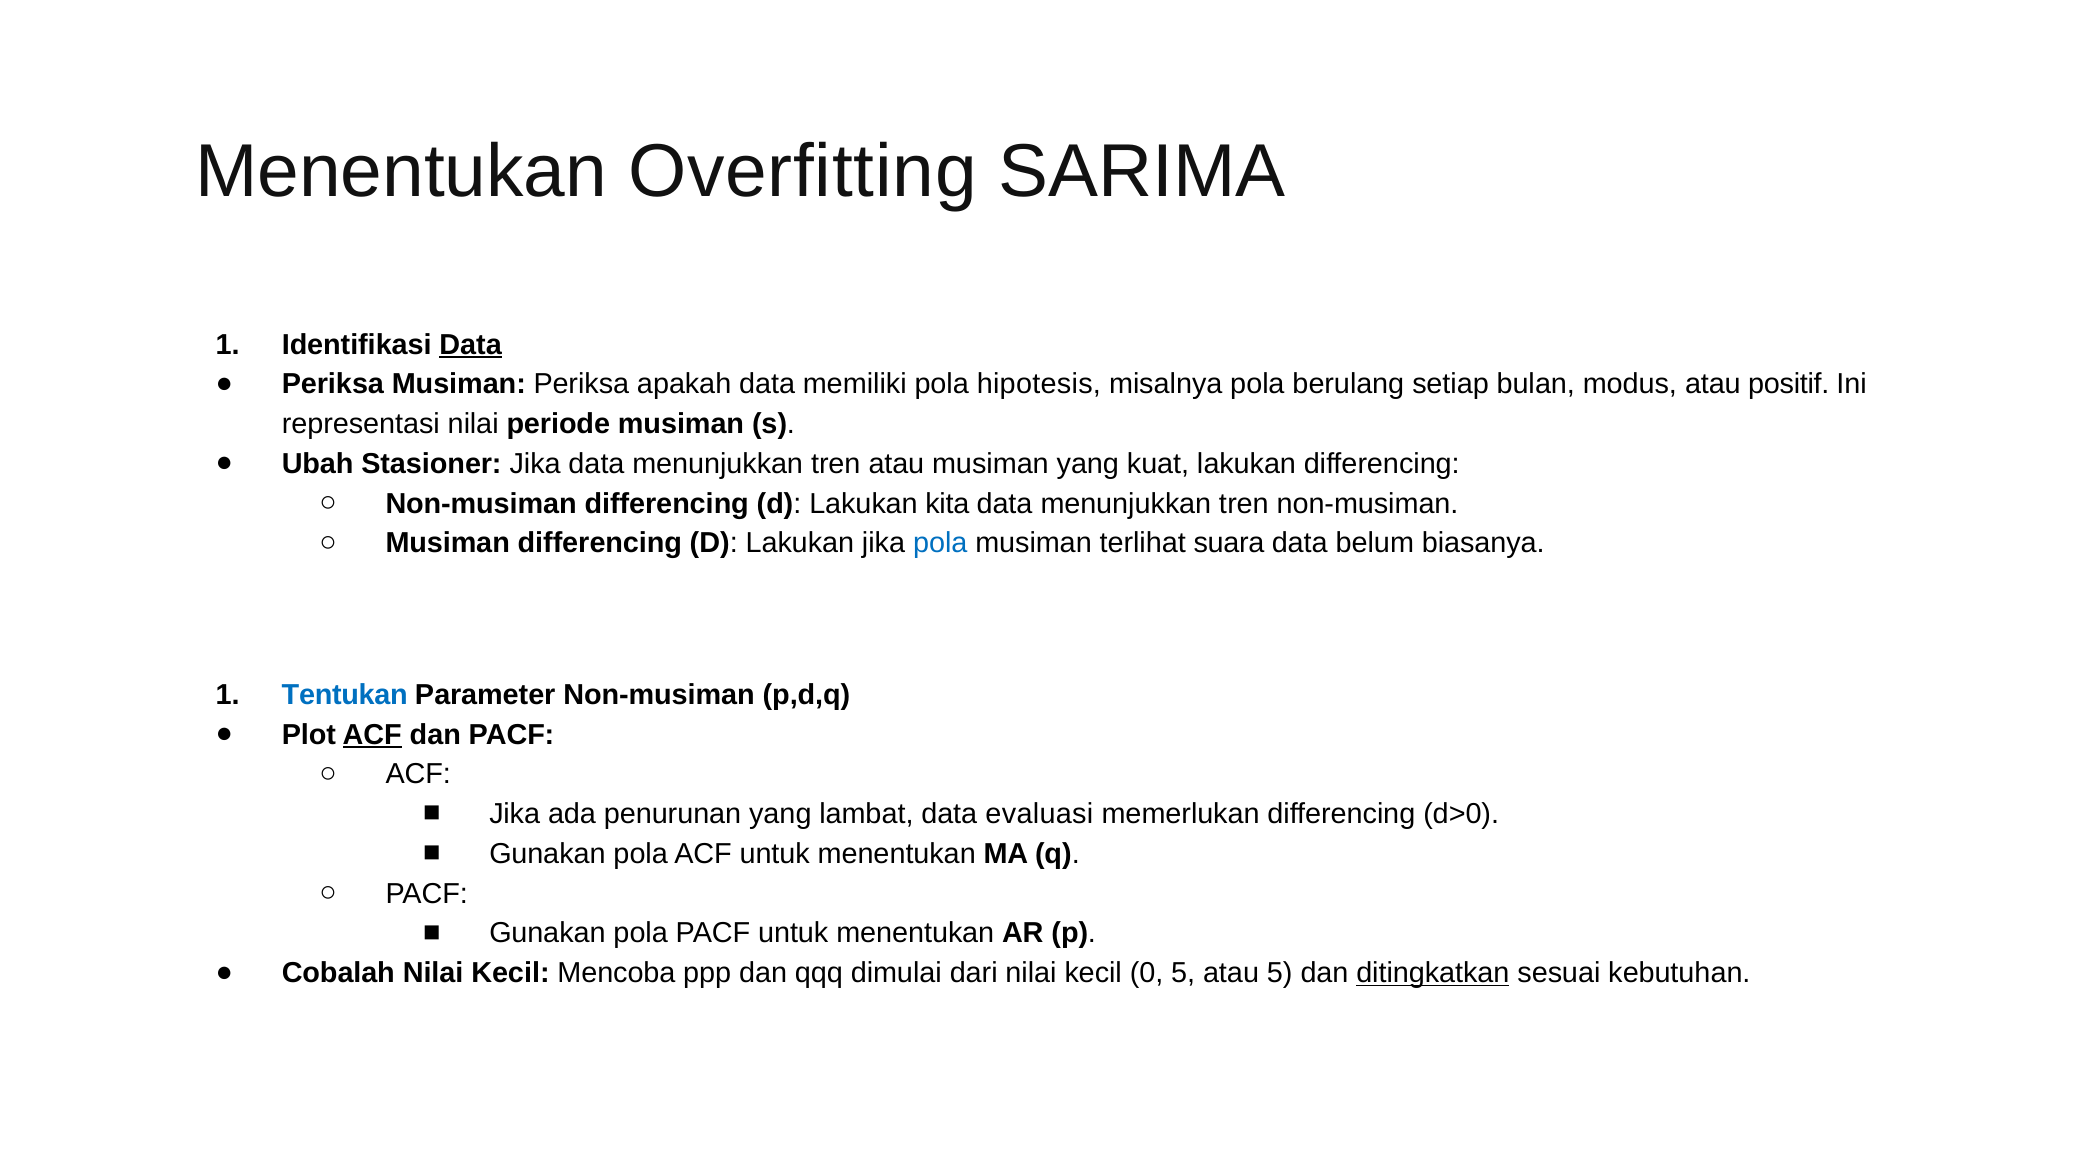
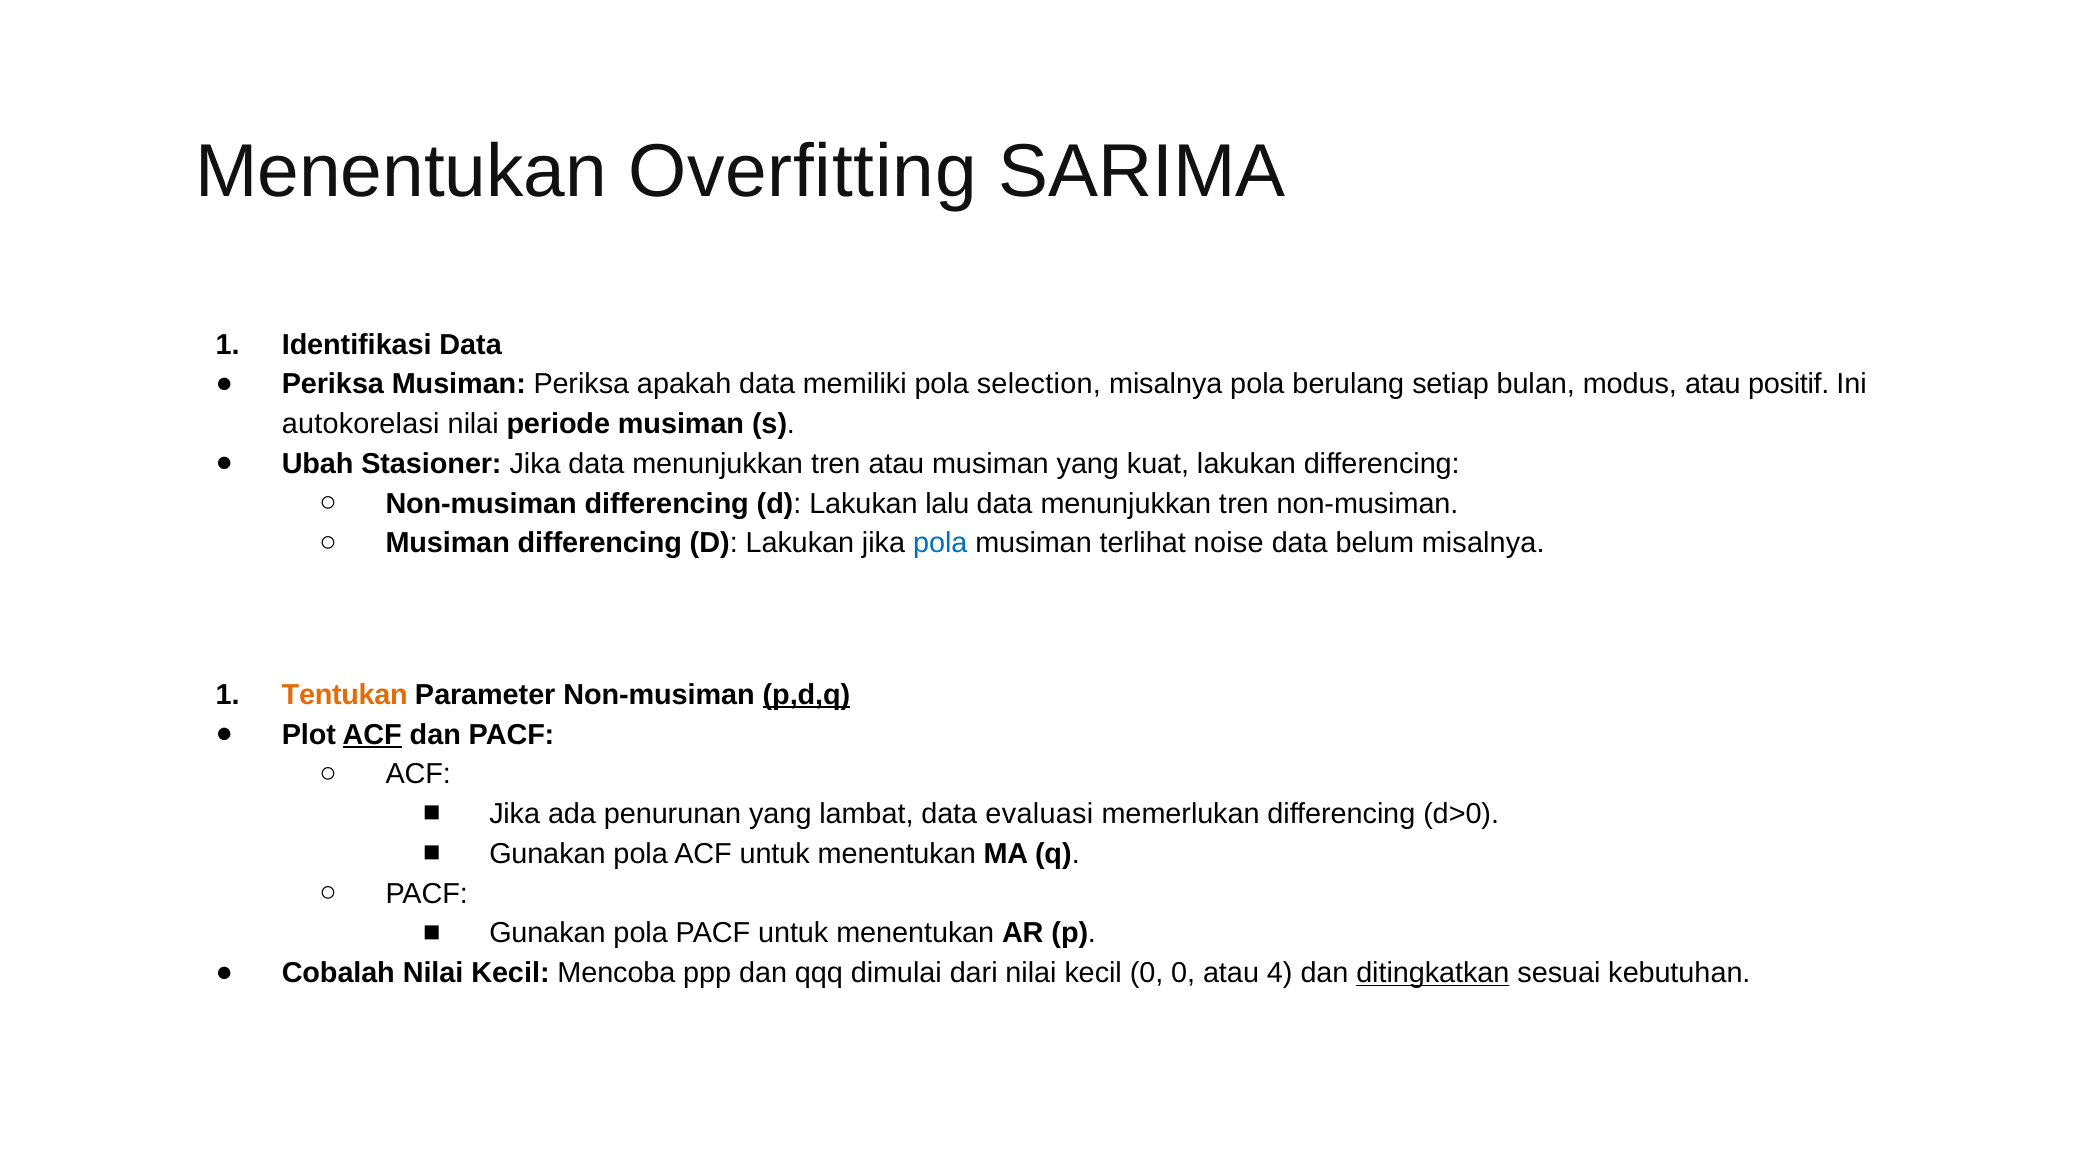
Data underline: present -> none (471, 344)
hipotesis: hipotesis -> selection (1039, 384)
representasi: representasi -> autokorelasi (361, 424)
kita: kita -> lalu (947, 504)
suara: suara -> noise (1229, 543)
belum biasanya: biasanya -> misalnya (1483, 543)
Tentukan colour: blue -> orange (345, 695)
p,d,q underline: none -> present (806, 695)
0 5: 5 -> 0 (1183, 973)
atau 5: 5 -> 4 (1280, 973)
